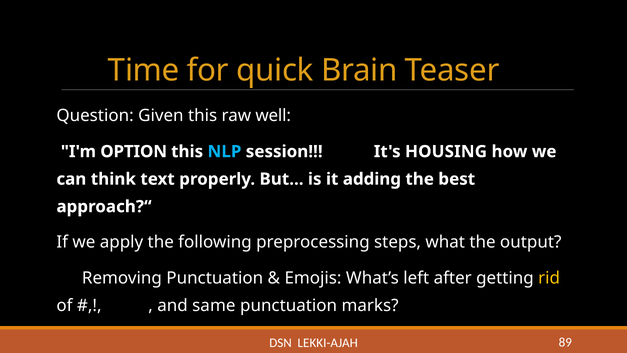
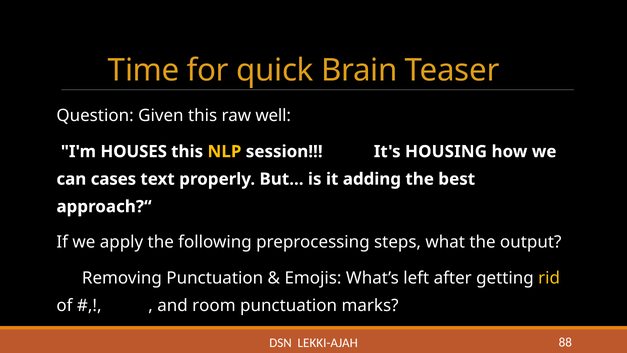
OPTION: OPTION -> HOUSES (134, 151)
NLP colour: light blue -> yellow (224, 151)
think: think -> cases (113, 179)
same: same -> room (214, 305)
89: 89 -> 88 (565, 342)
